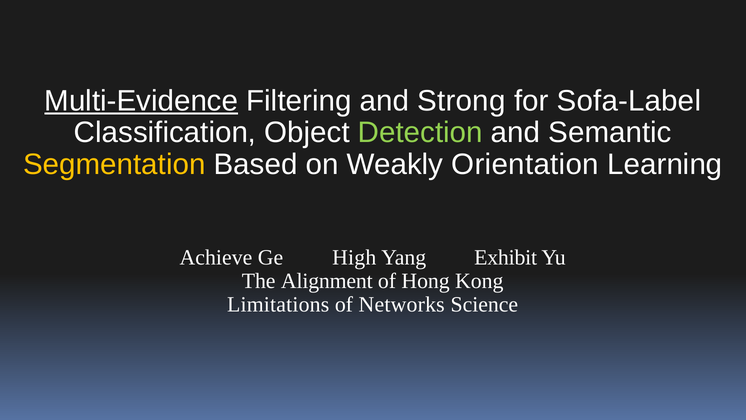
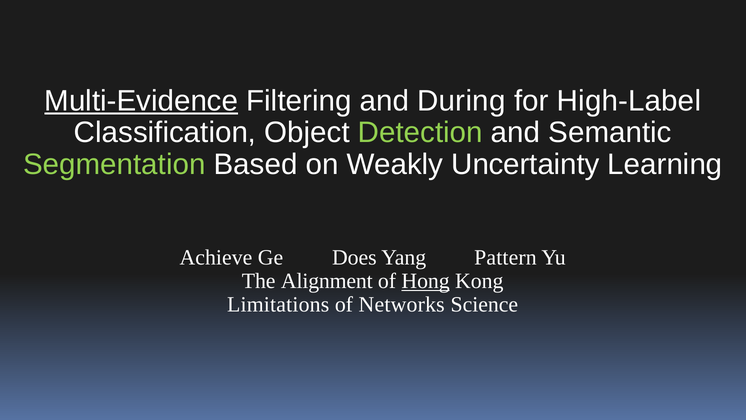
Strong: Strong -> During (461, 101)
Sofa-Label: Sofa-Label -> High-Label (629, 101)
Segmentation colour: yellow -> light green (114, 164)
Orientation: Orientation -> Uncertainty (525, 164)
High: High -> Does (354, 257)
Exhibit: Exhibit -> Pattern (505, 257)
Hong underline: none -> present (426, 281)
